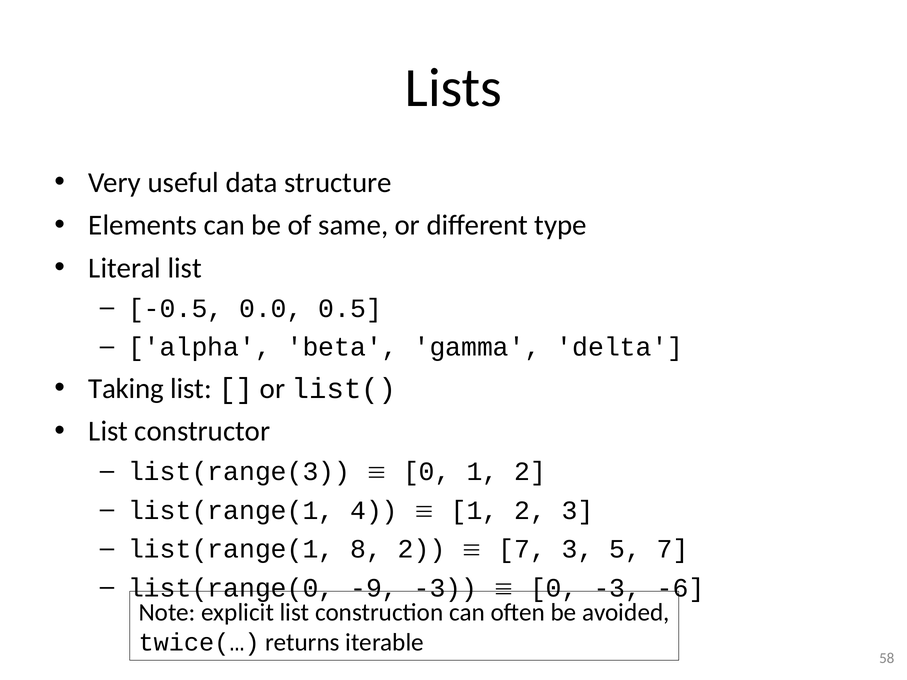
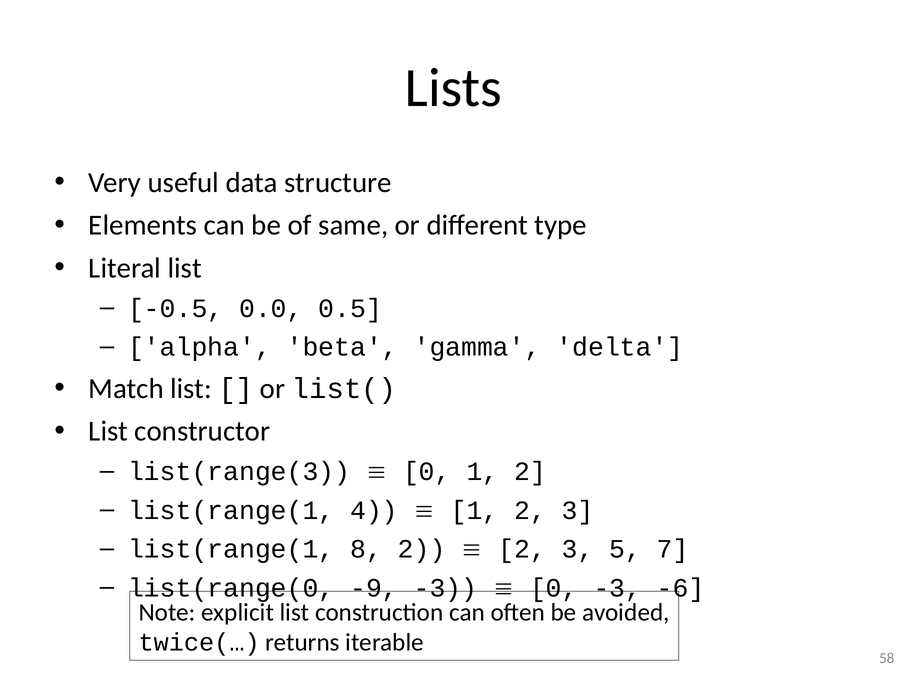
Taking: Taking -> Match (126, 389)
7: 7 -> 2 (522, 549)
